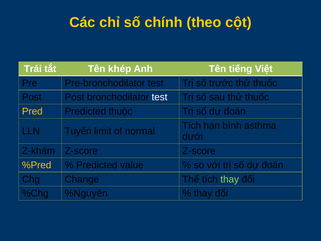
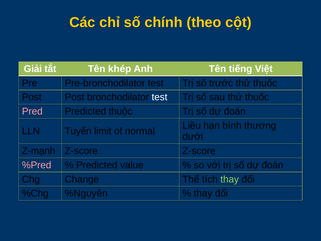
Trái: Trái -> Giải (33, 69)
Pred colour: yellow -> pink (32, 111)
Tích: Tích -> Liều (192, 126)
asthma: asthma -> thương (260, 126)
Z-khám: Z-khám -> Z-mạnh (39, 151)
%Pred colour: yellow -> pink (37, 165)
